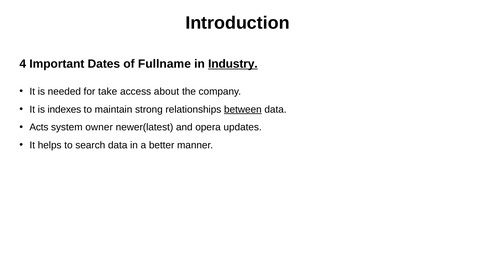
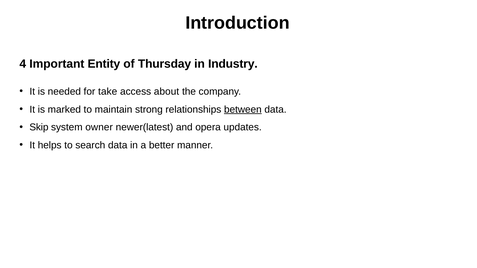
Dates: Dates -> Entity (104, 64)
Fullname: Fullname -> Thursday (165, 64)
Industry underline: present -> none (233, 64)
indexes: indexes -> marked (64, 110)
Acts: Acts -> Skip (39, 127)
